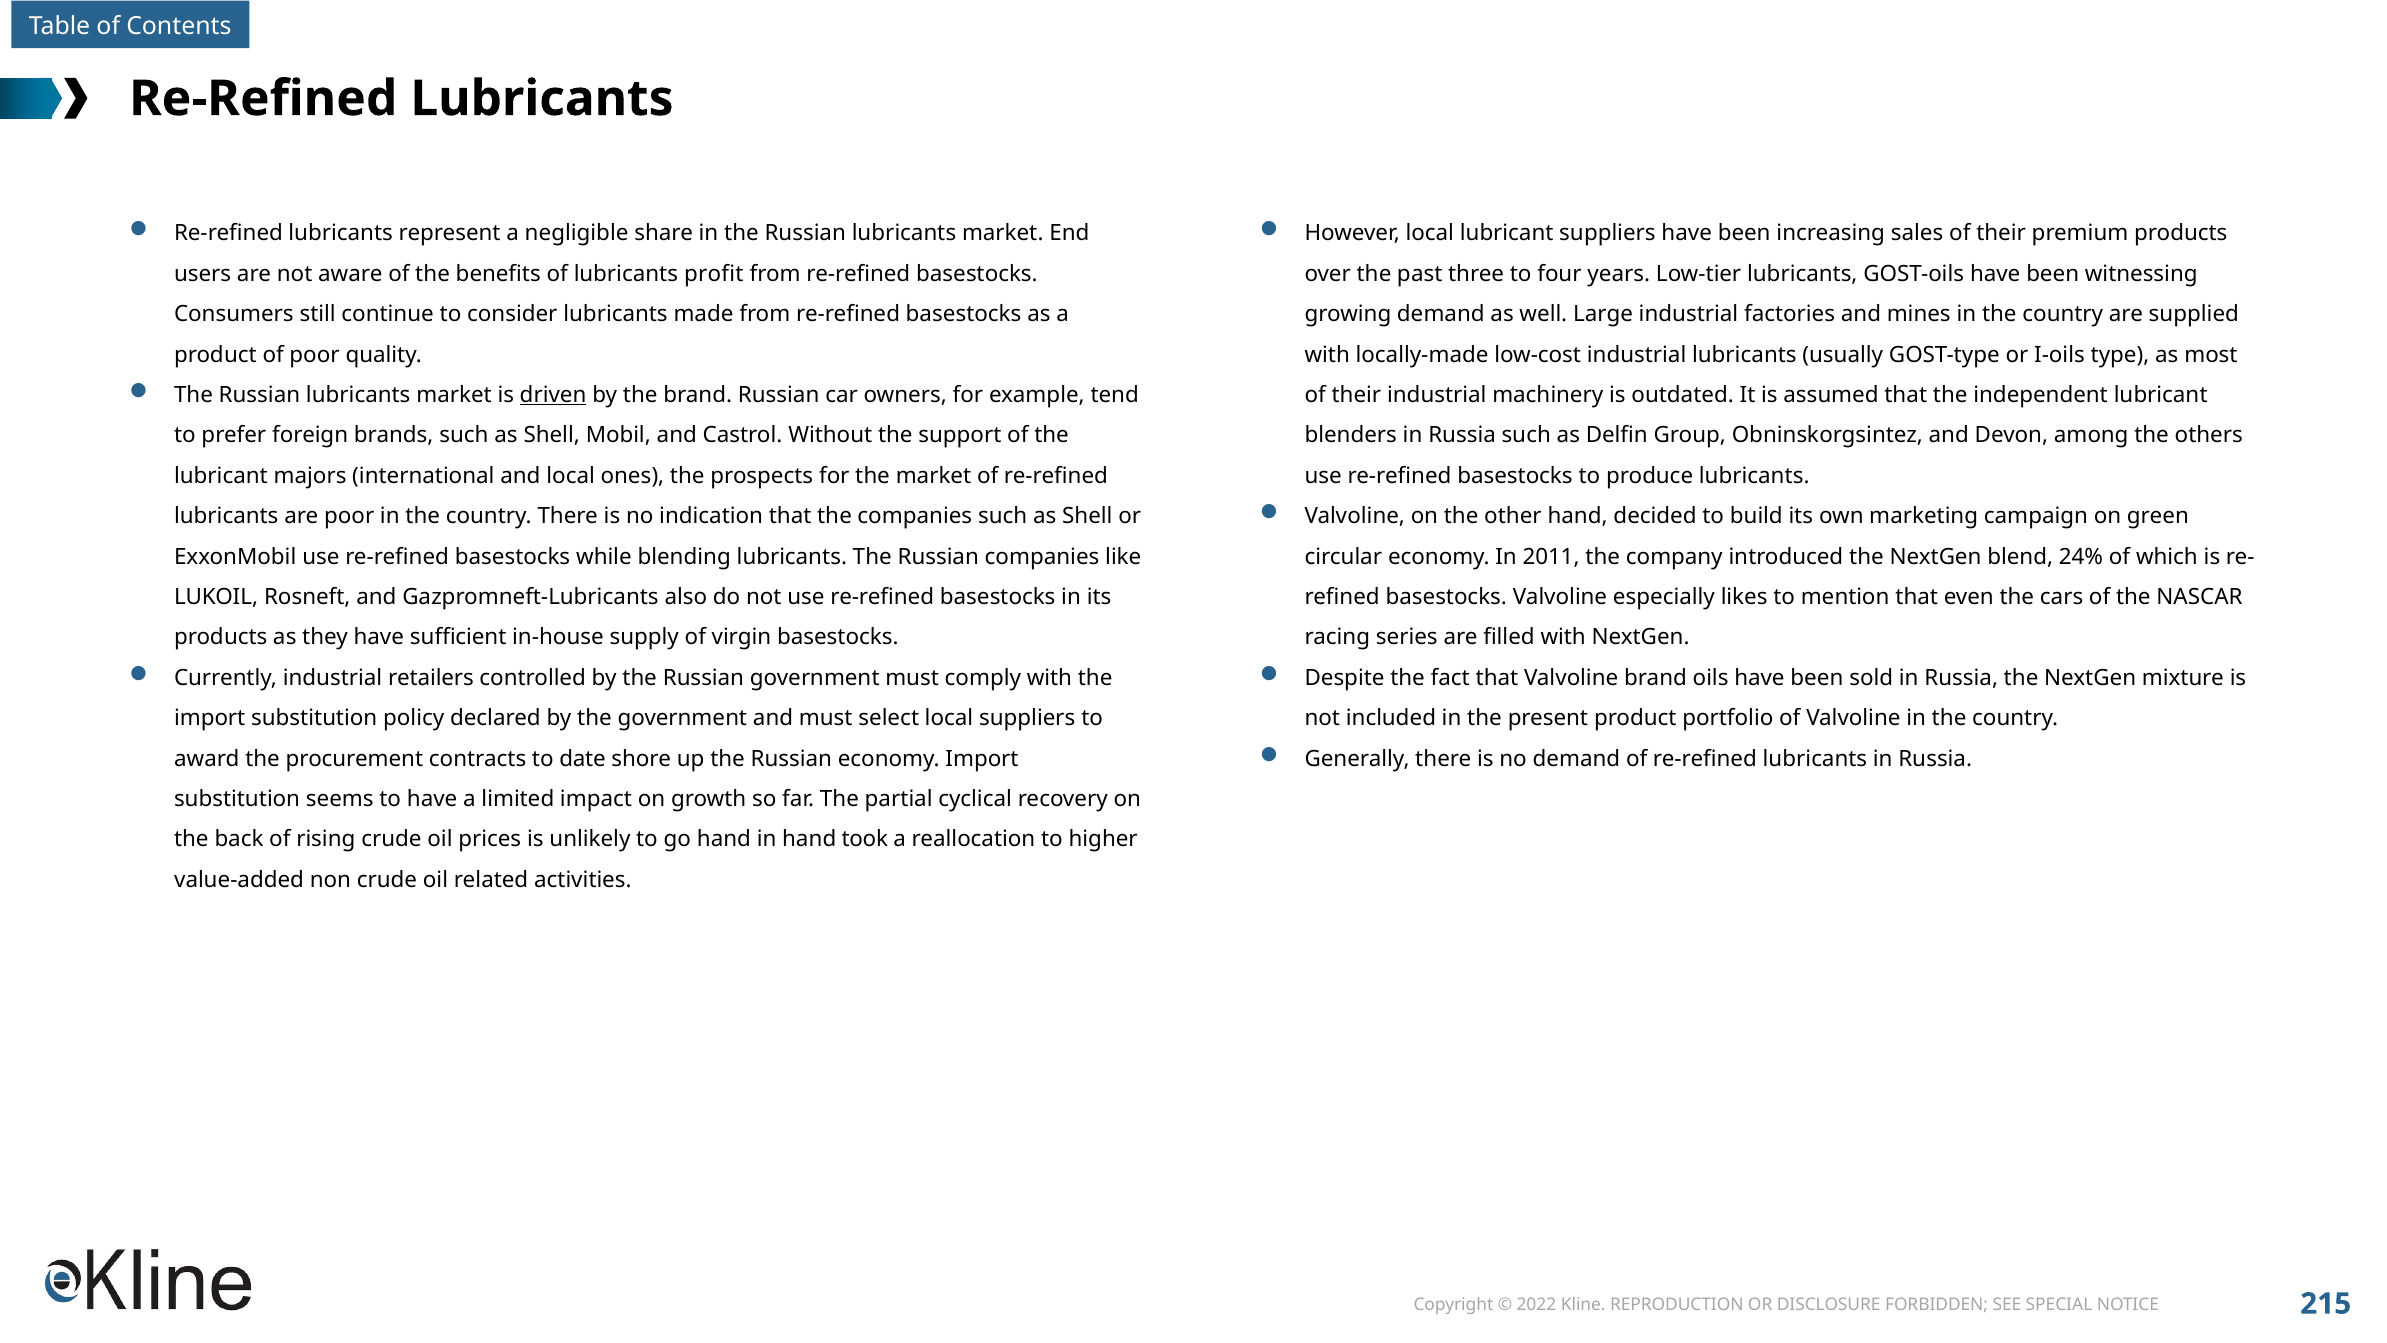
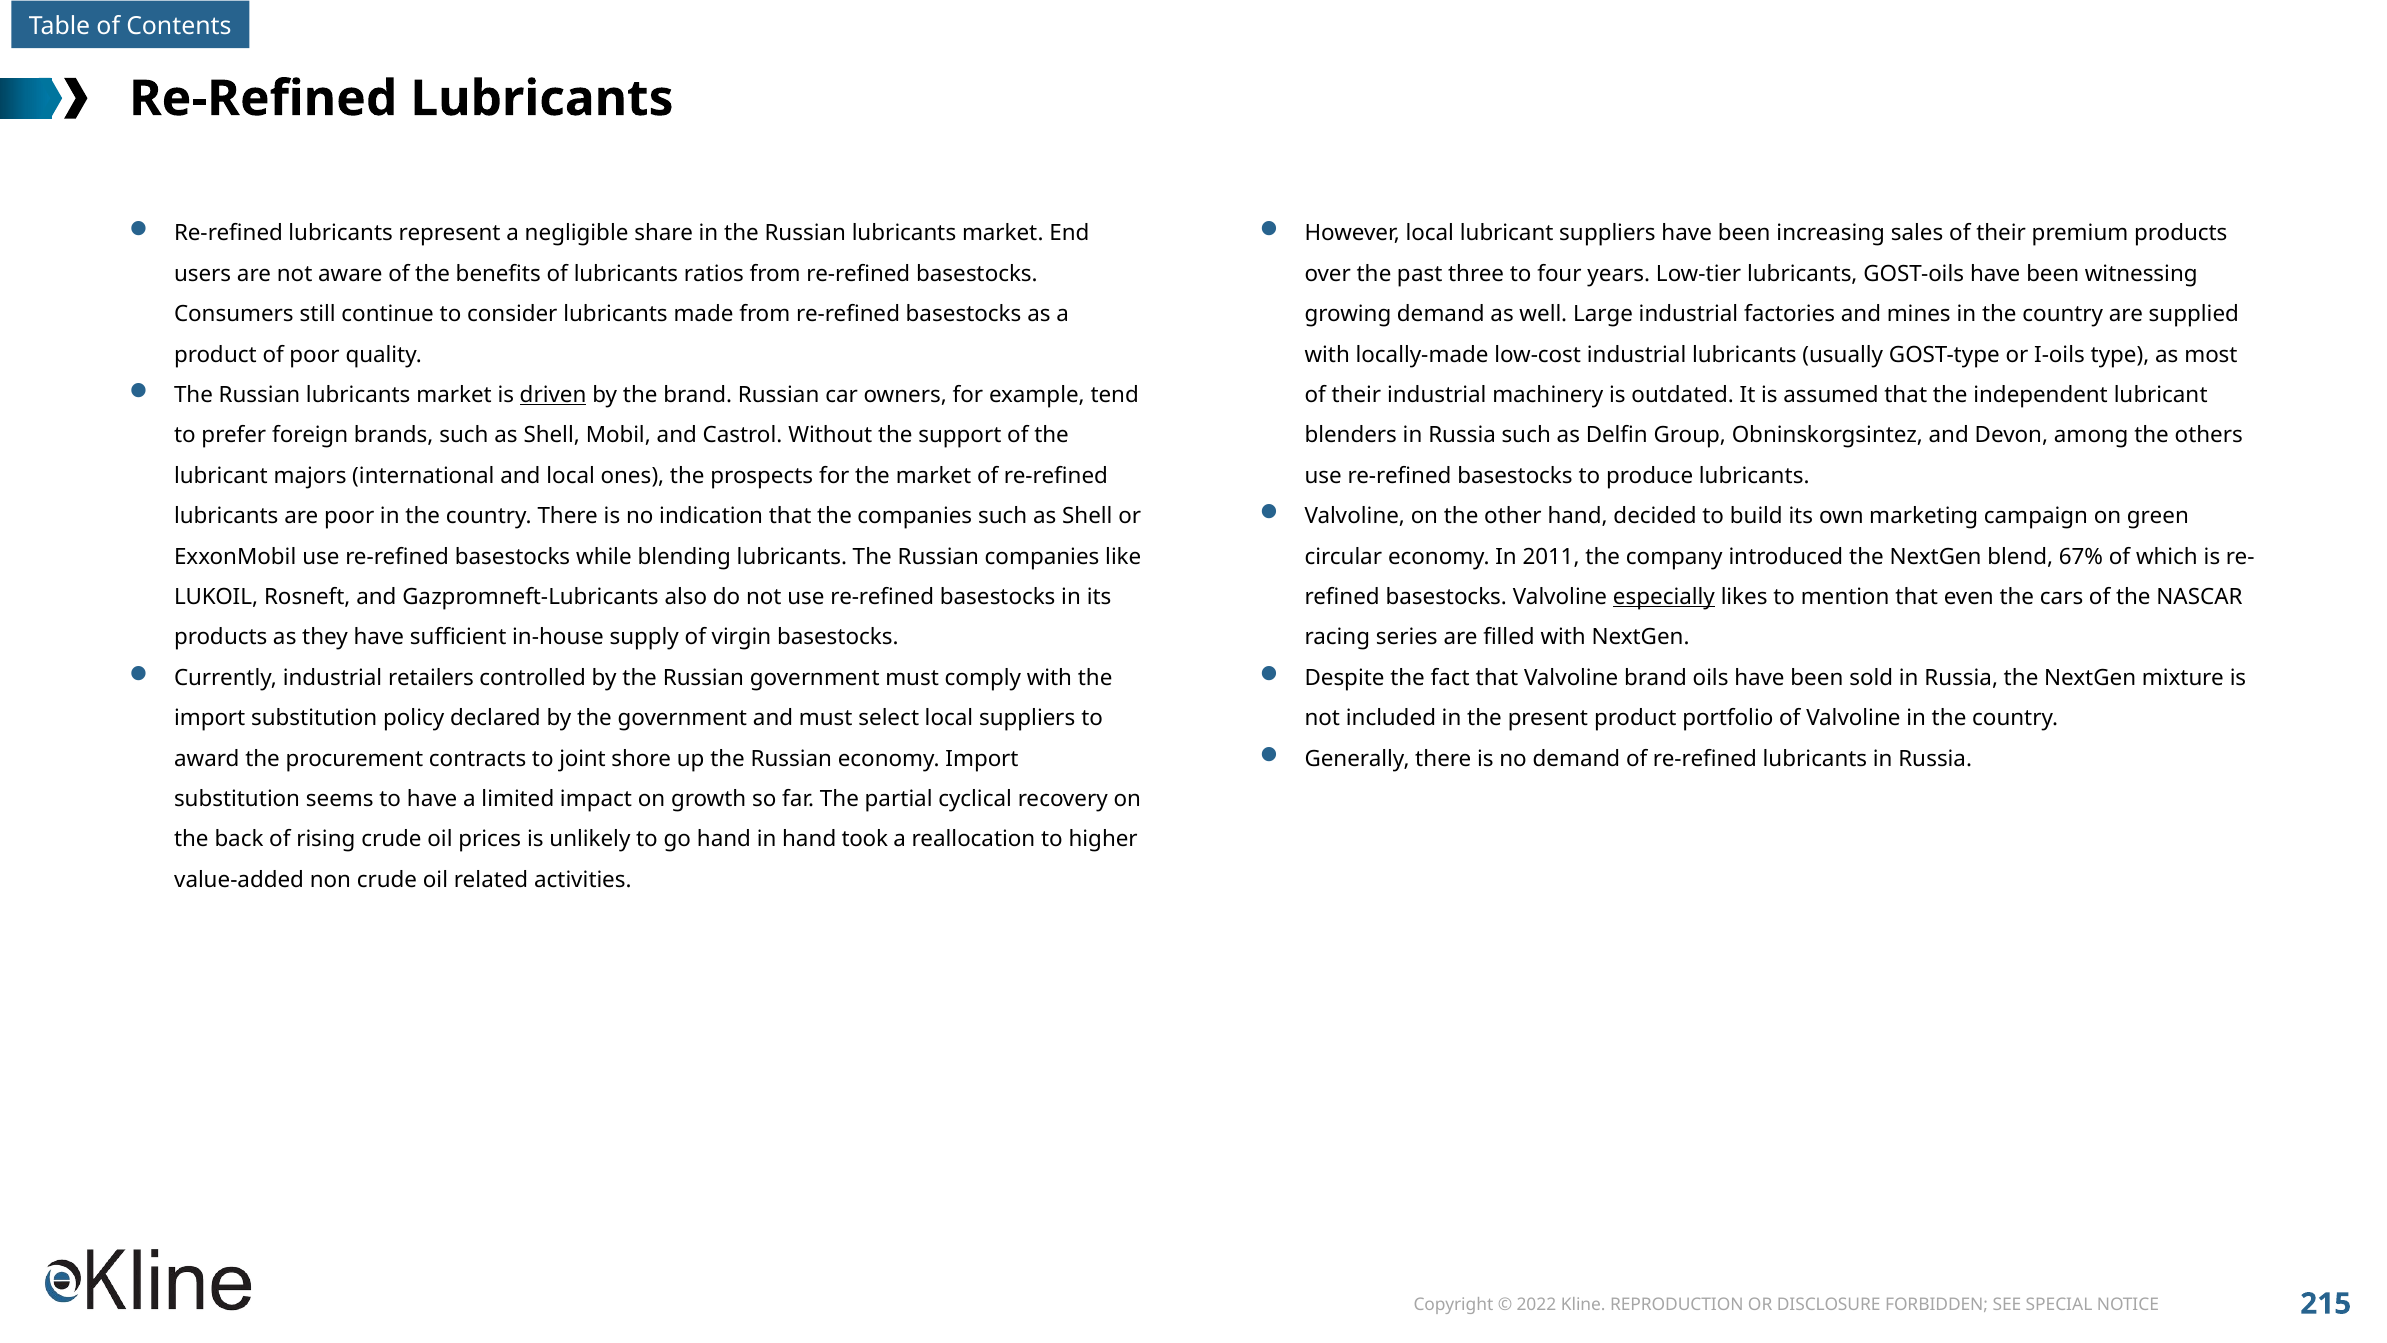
profit: profit -> ratios (714, 274)
24%: 24% -> 67% (2081, 557)
especially underline: none -> present (1664, 597)
date: date -> joint (583, 759)
